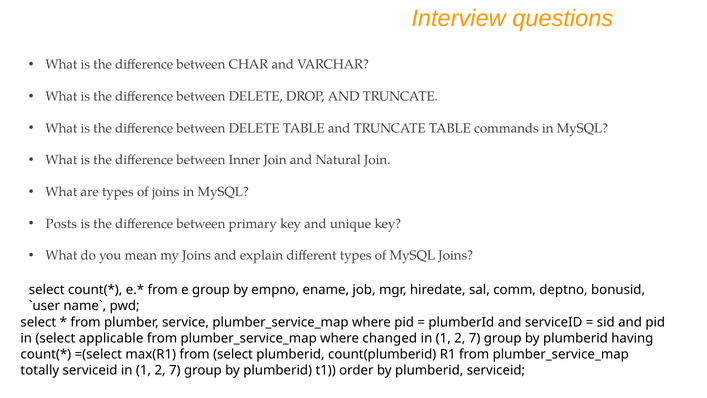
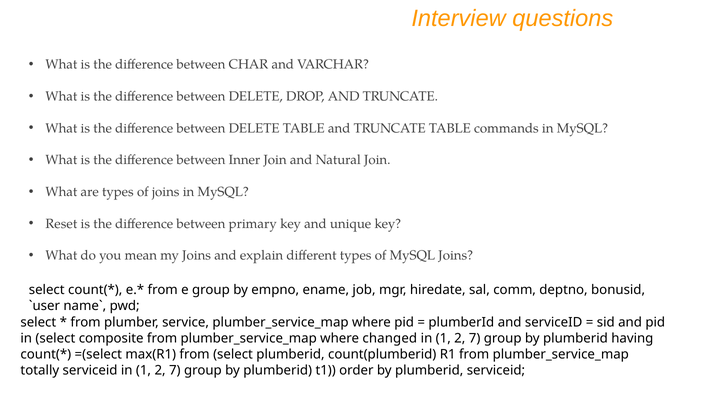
Posts: Posts -> Reset (61, 224)
applicable: applicable -> composite (111, 338)
